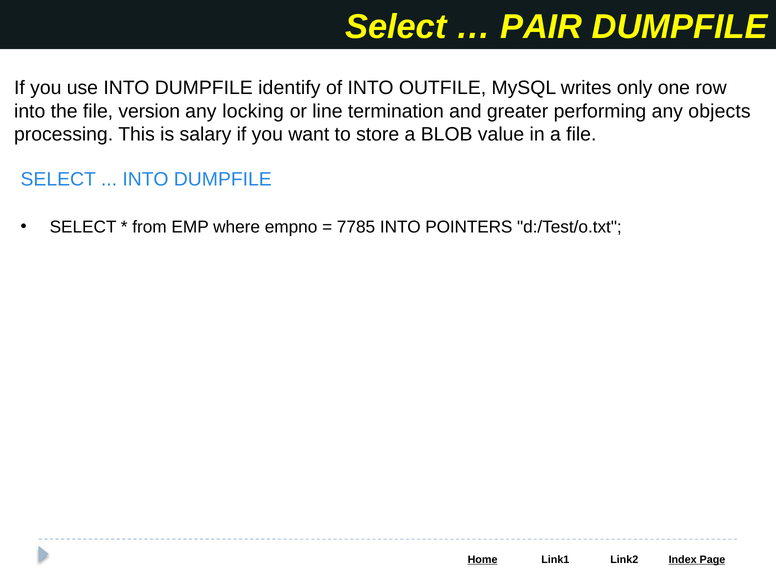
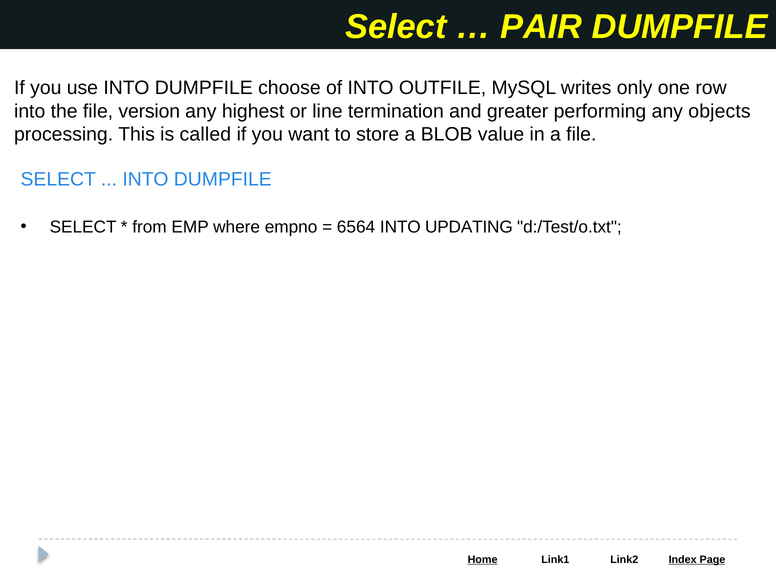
identify: identify -> choose (289, 88)
locking: locking -> highest (253, 111)
salary: salary -> called (205, 134)
7785: 7785 -> 6564 (356, 227)
POINTERS: POINTERS -> UPDATING (469, 227)
